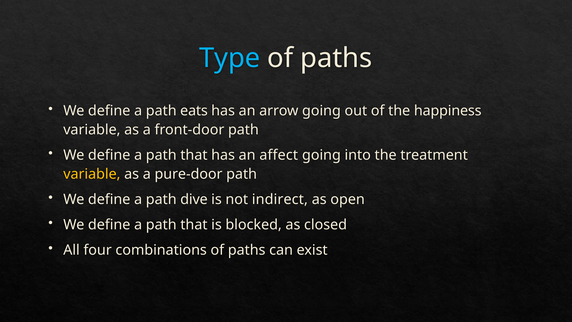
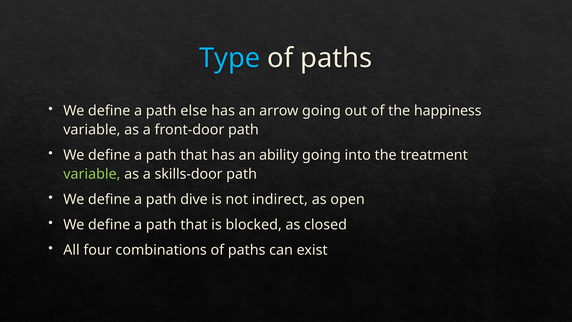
eats: eats -> else (194, 111)
affect: affect -> ability (279, 155)
variable colour: yellow -> light green (92, 174)
pure-door: pure-door -> skills-door (189, 174)
